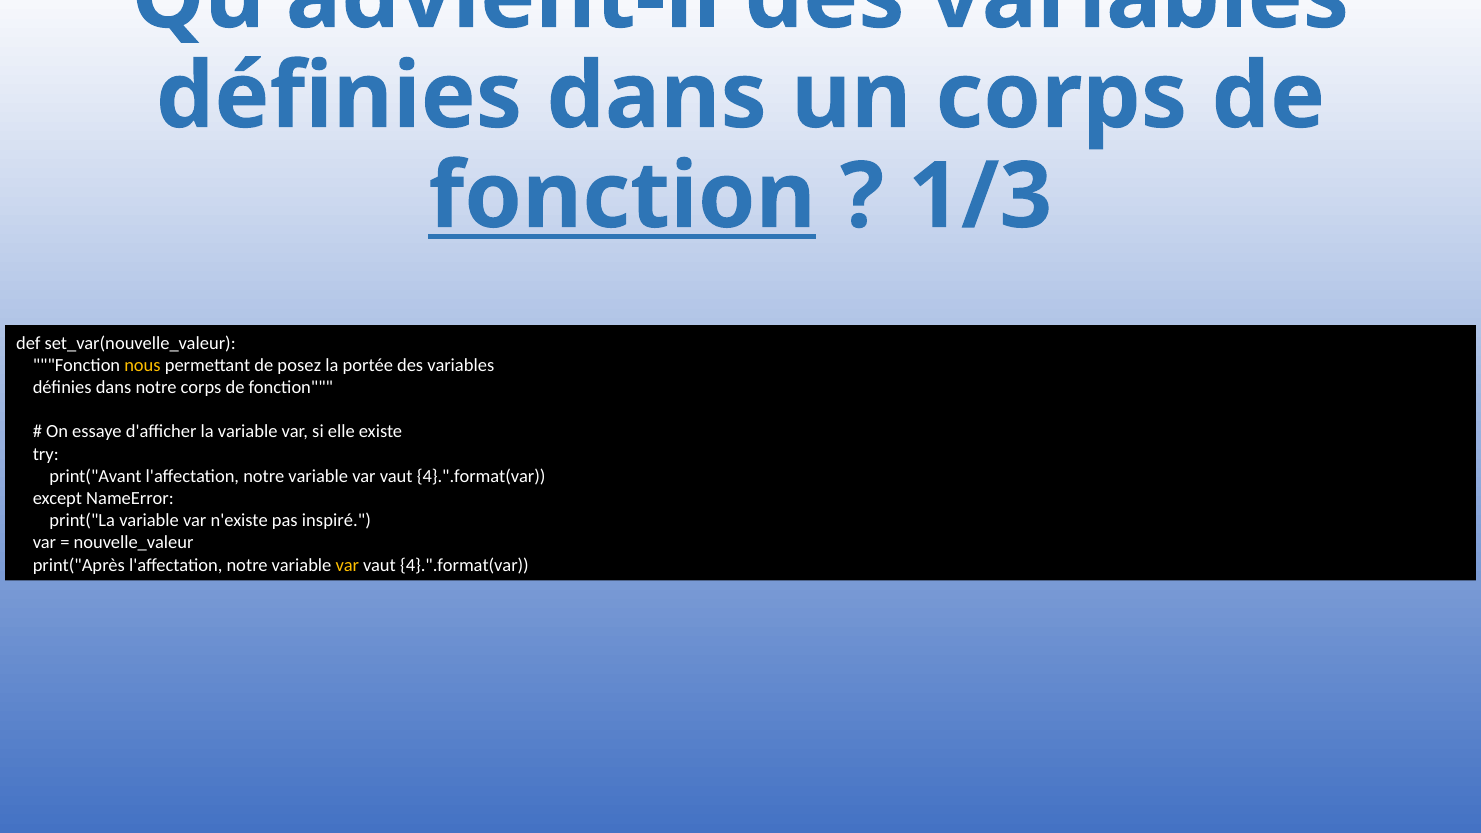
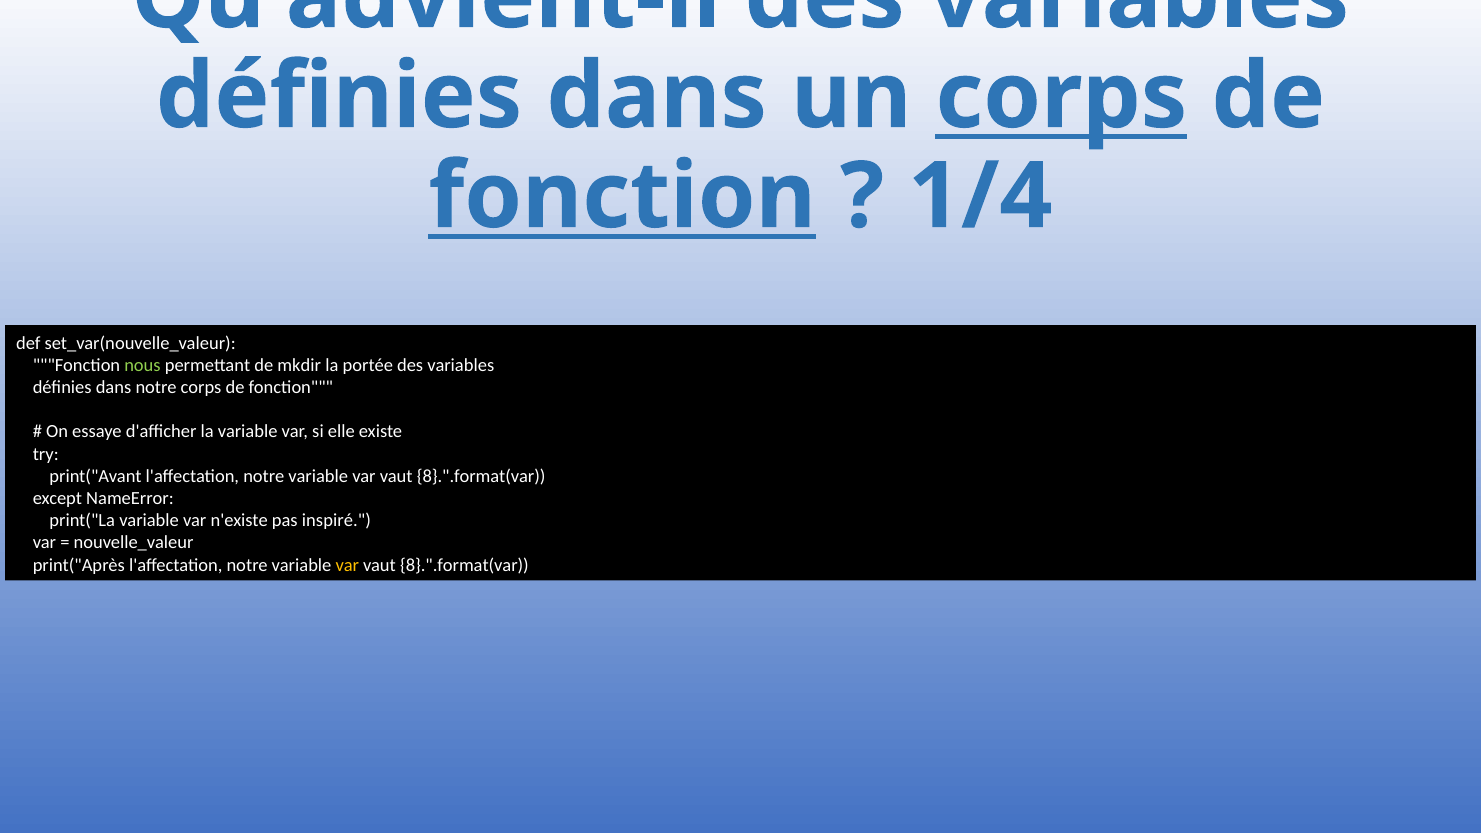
corps underline: none -> present (1061, 97)
1/3: 1/3 -> 1/4 (980, 197)
nous colour: yellow -> light green (142, 365)
posez: posez -> mkdir (299, 365)
4}.".format(var: 4}.".format(var -> 8}.".format(var (481, 476)
4}.".format(var: 4}.".format(var -> 8}.".format(var (464, 565)
